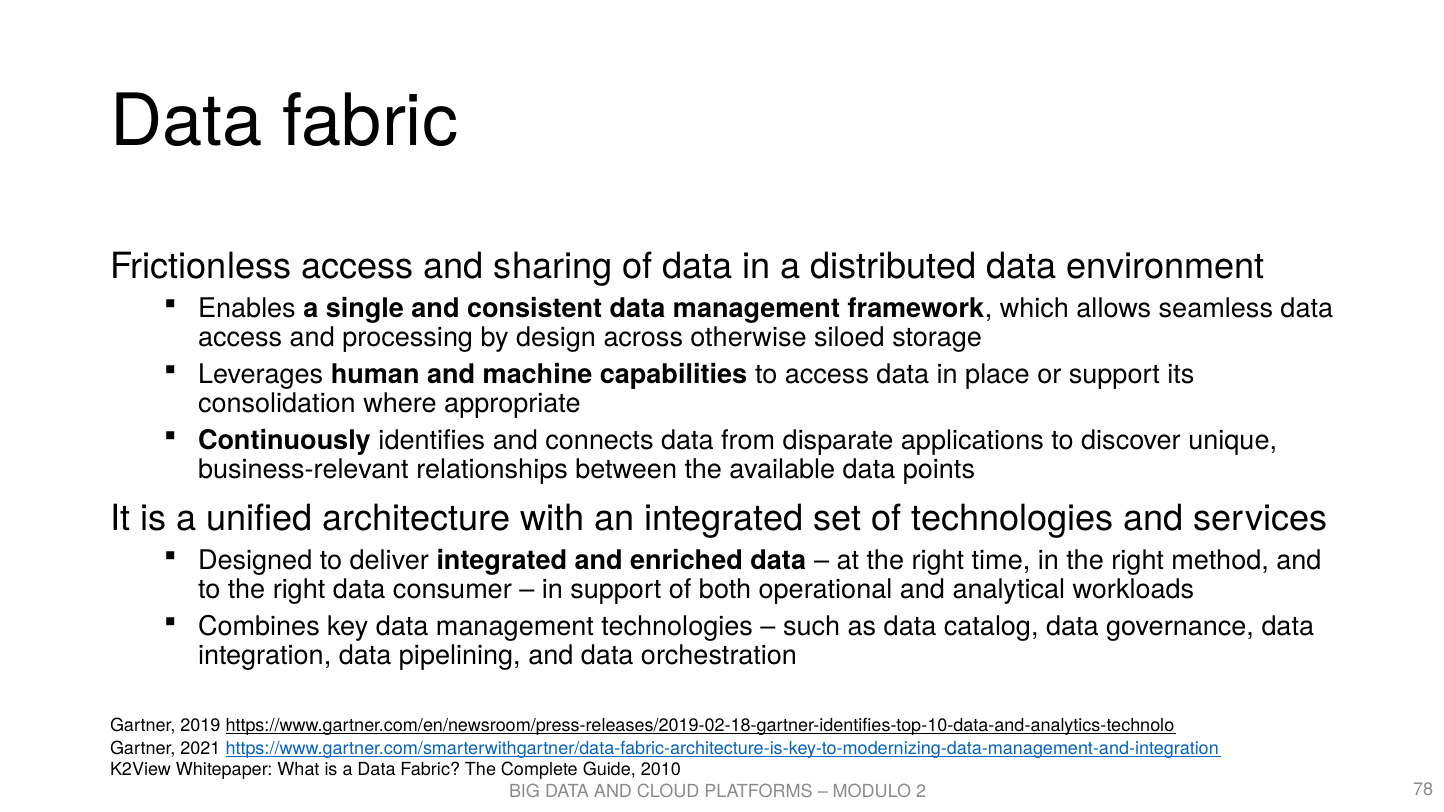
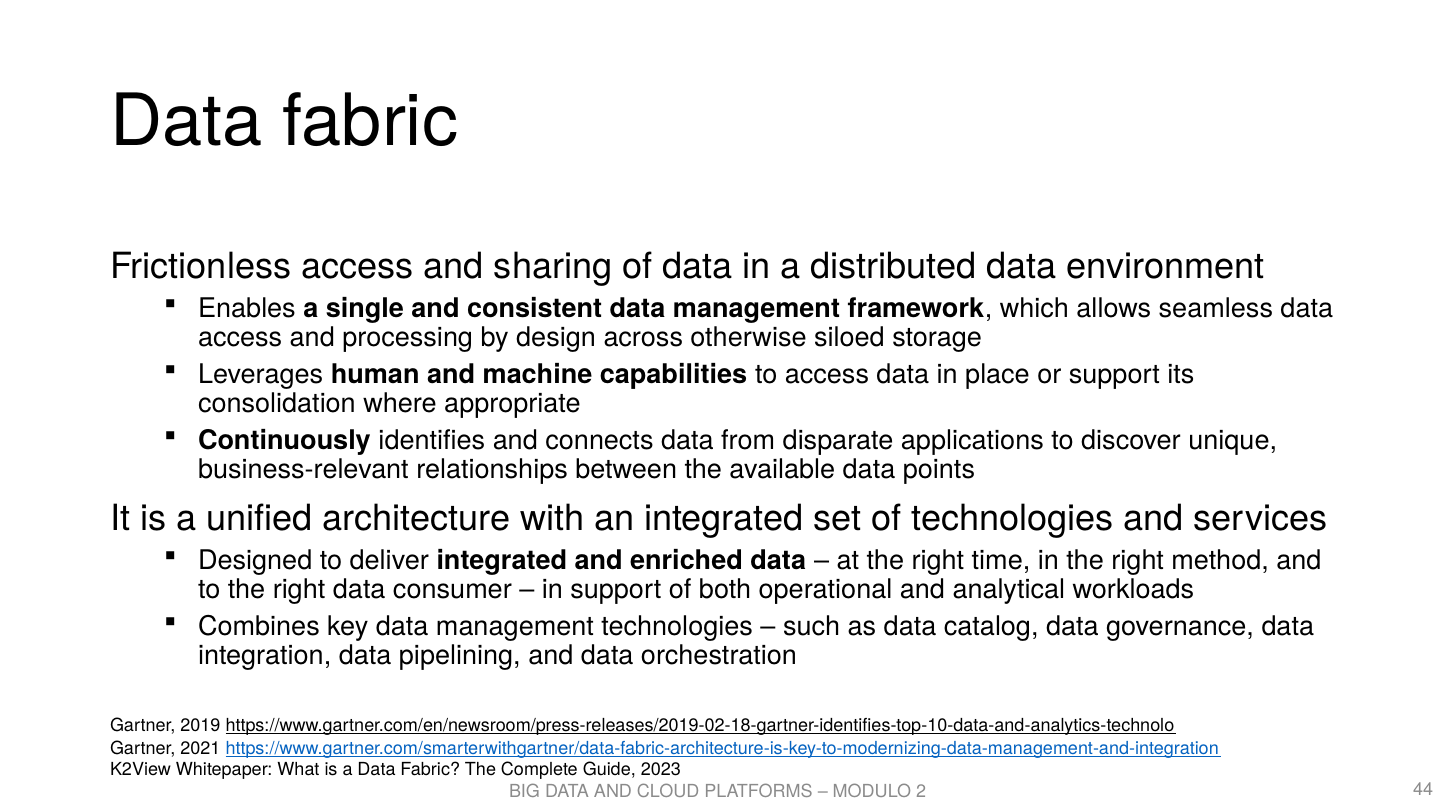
2010: 2010 -> 2023 (661, 769)
78: 78 -> 44 (1423, 790)
